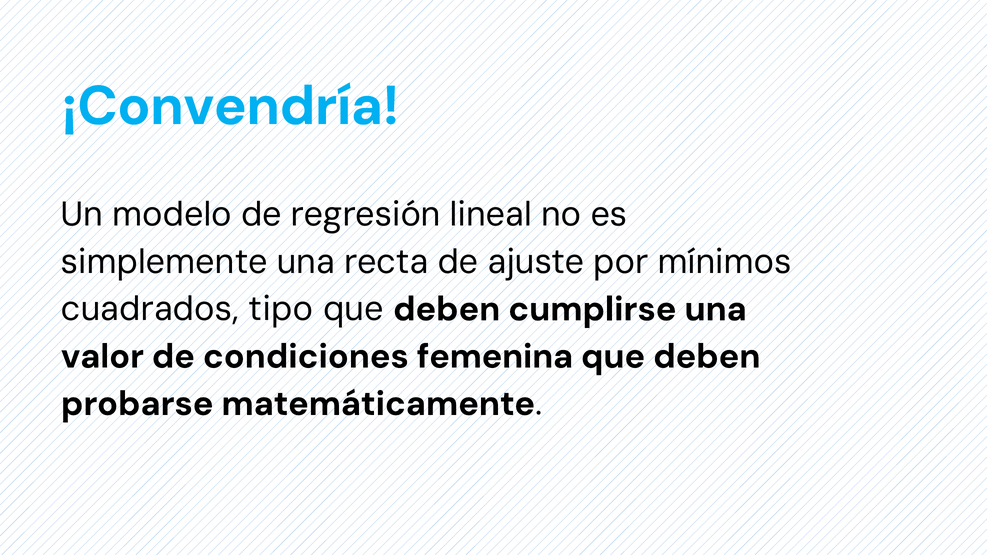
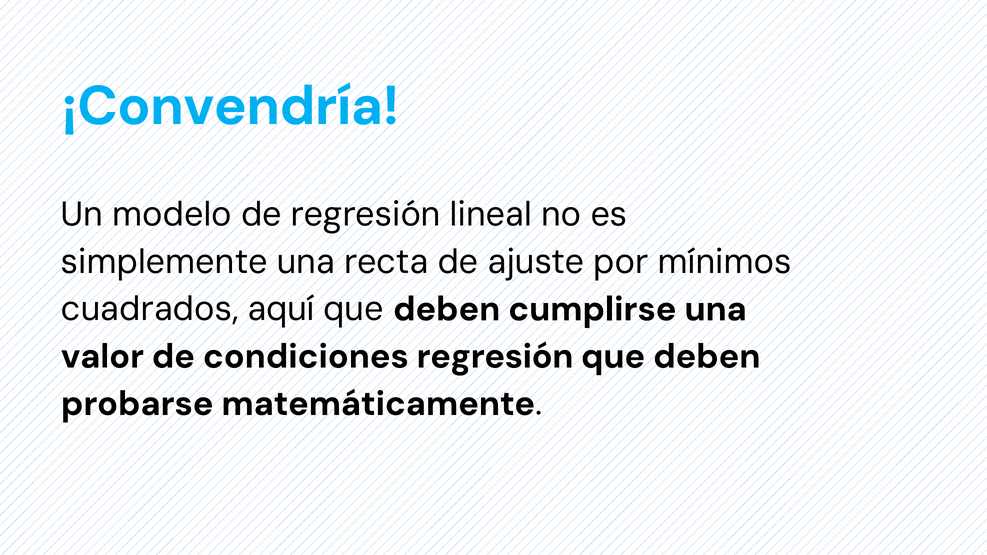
tipo: tipo -> aquí (281, 309)
condiciones femenina: femenina -> regresión (495, 356)
